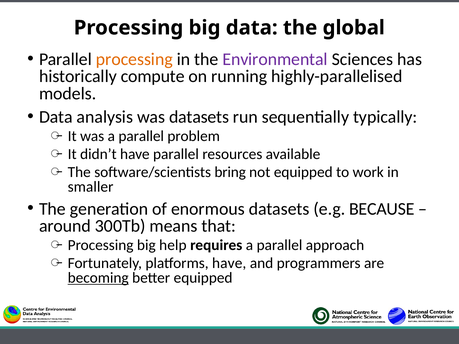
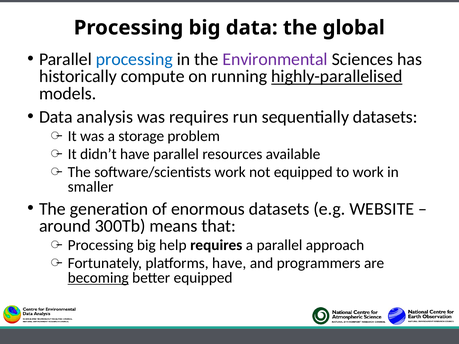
processing colour: orange -> blue (134, 59)
highly-parallelised underline: none -> present (337, 76)
was datasets: datasets -> requires (199, 117)
sequentially typically: typically -> datasets (385, 117)
was a parallel: parallel -> storage (141, 136)
software/scientists bring: bring -> work (230, 172)
BECAUSE: BECAUSE -> WEBSITE (382, 209)
